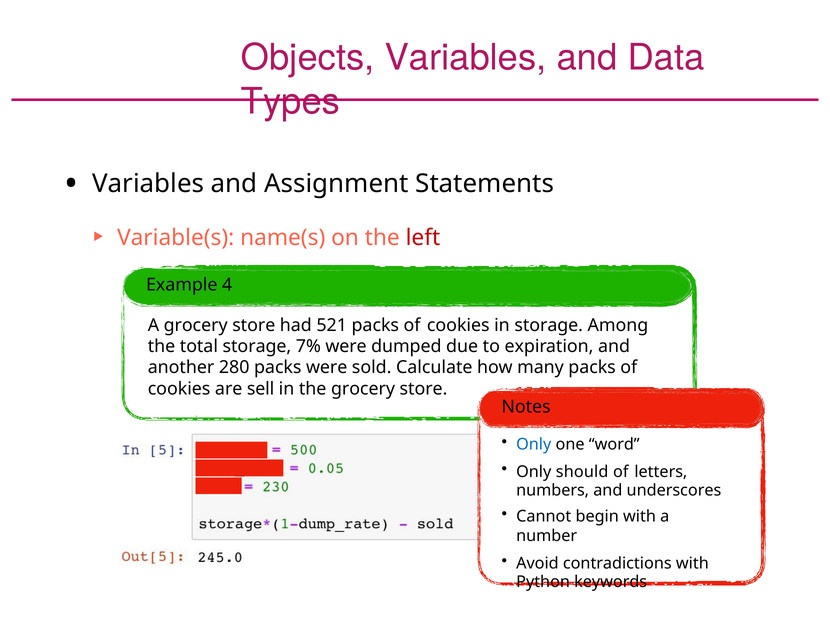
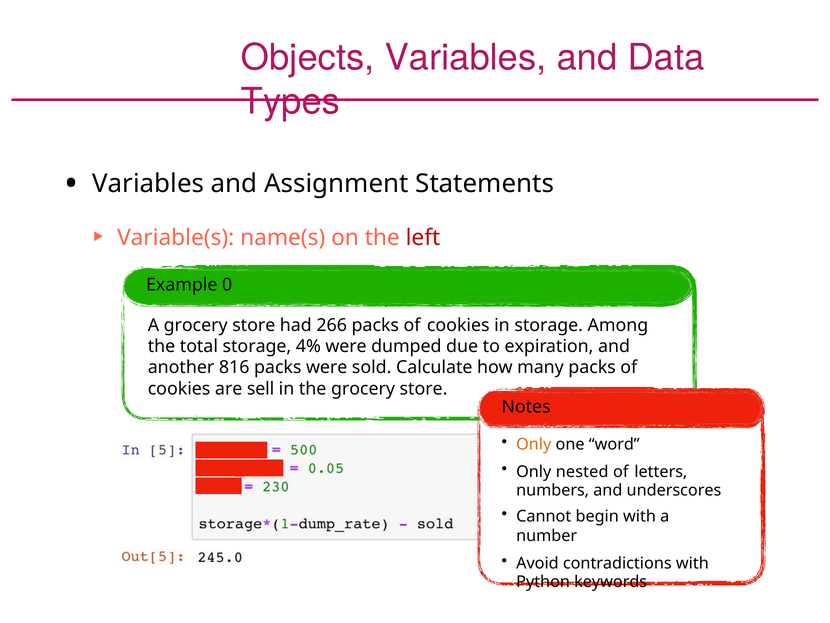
4: 4 -> 0 (227, 284)
521: 521 -> 266 (332, 325)
7%: 7% -> 4% (308, 346)
280: 280 -> 816 (234, 367)
Only colour: blue -> orange (534, 444)
should: should -> nested (582, 471)
